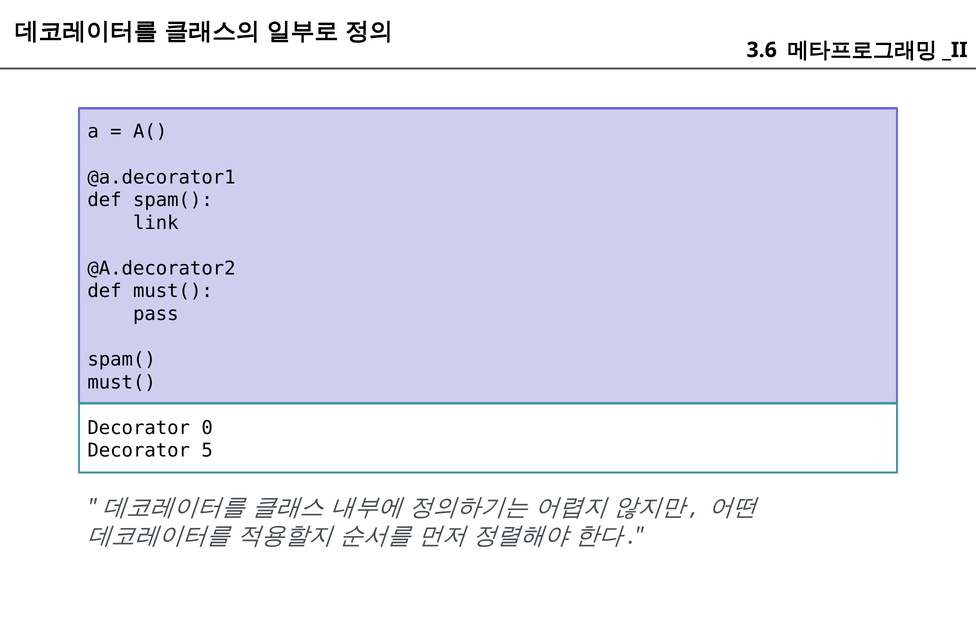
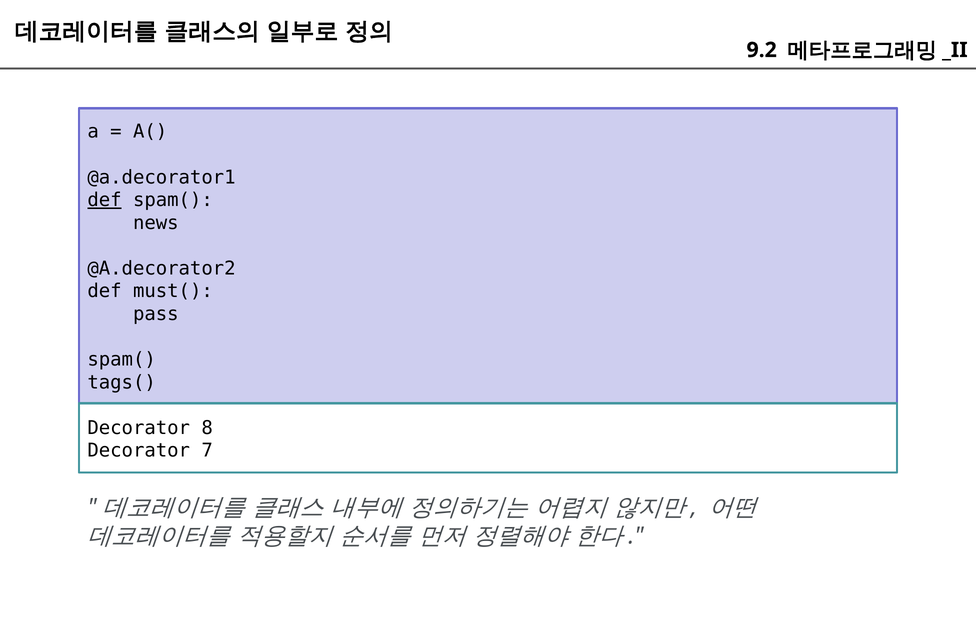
3.6: 3.6 -> 9.2 (762, 50)
def underline: none -> present (105, 200)
link: link -> news (156, 223)
must(: must( -> tags( (122, 382)
0: 0 -> 8 (207, 428)
5: 5 -> 7 (207, 451)
